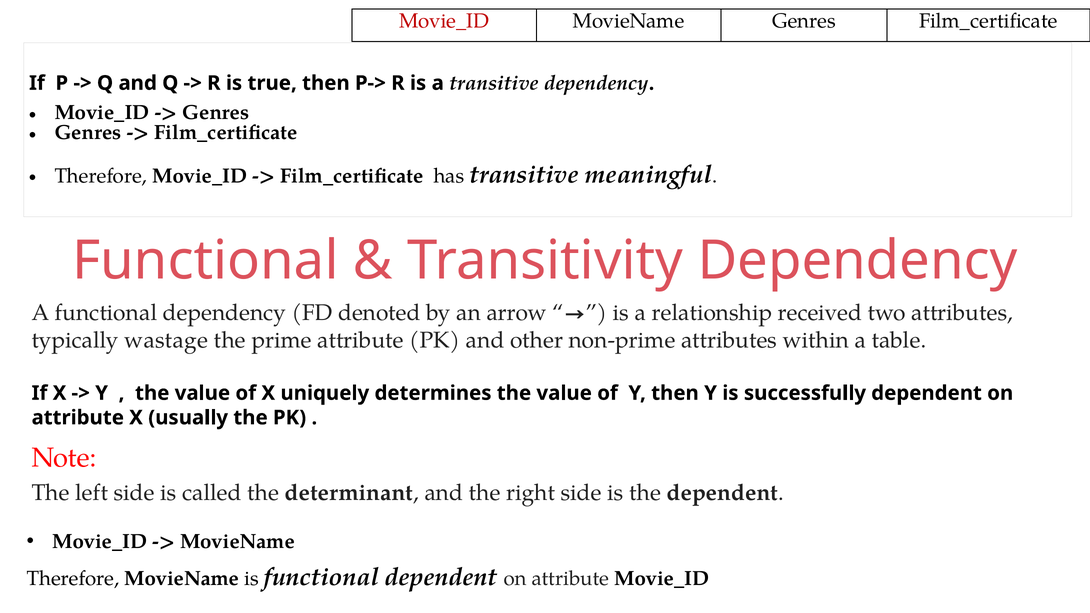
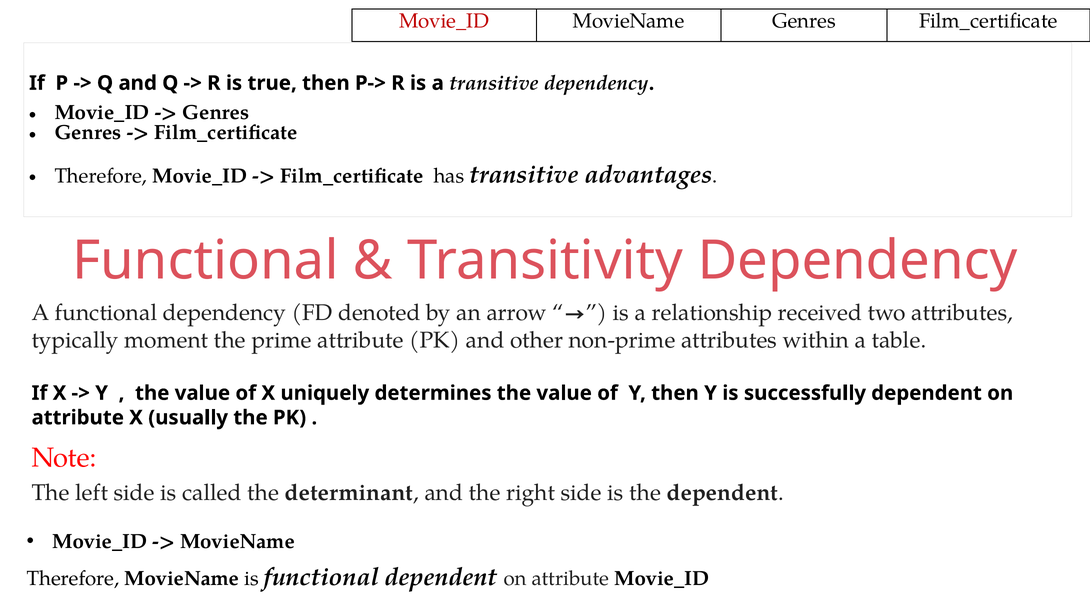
meaningful: meaningful -> advantages (649, 175)
wastage: wastage -> moment (166, 340)
